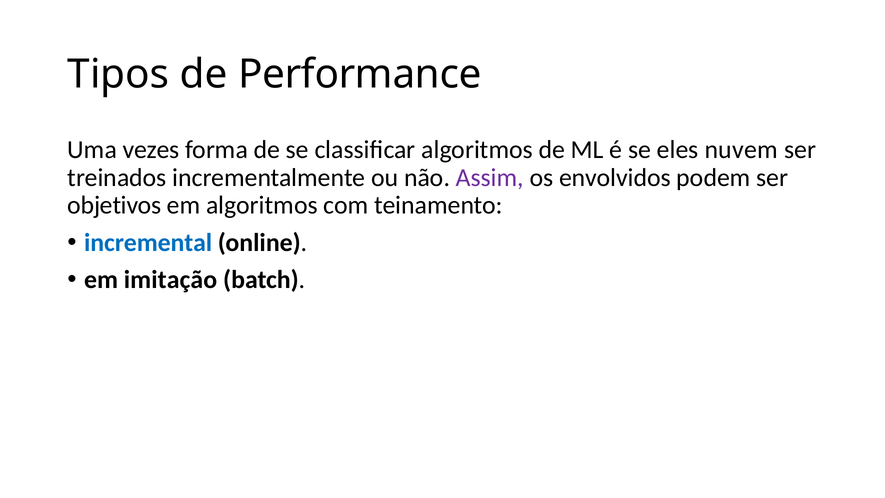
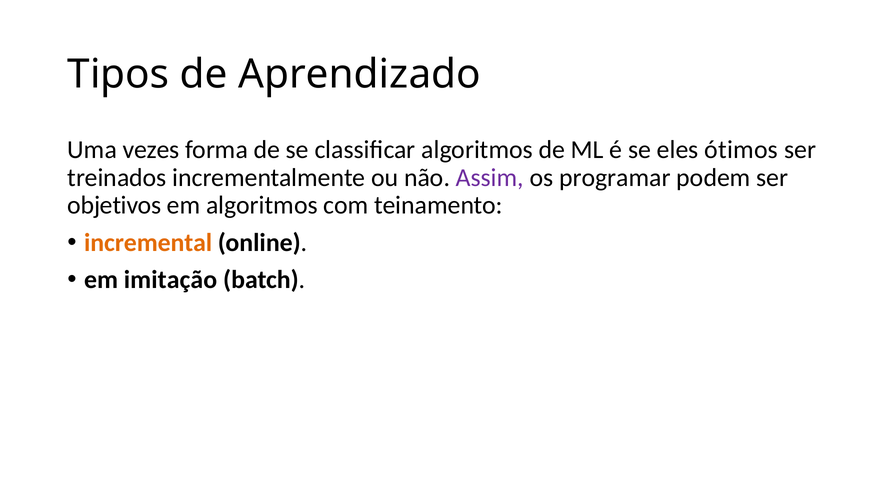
Performance: Performance -> Aprendizado (360, 74)
nuvem: nuvem -> ótimos (741, 150)
envolvidos: envolvidos -> programar (615, 178)
incremental colour: blue -> orange (148, 243)
